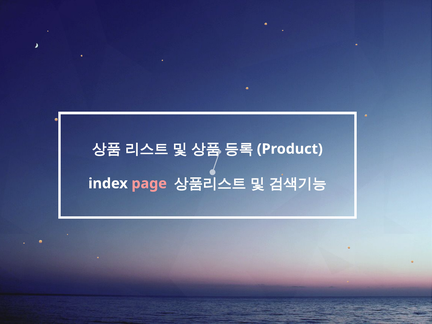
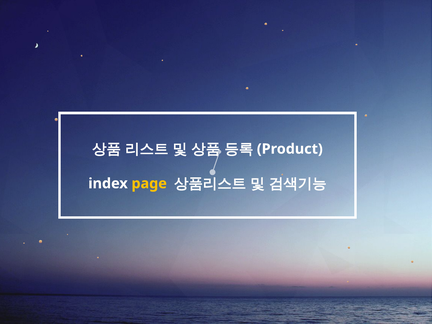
page colour: pink -> yellow (149, 184)
